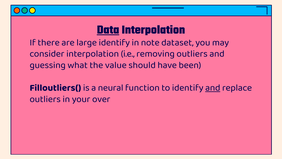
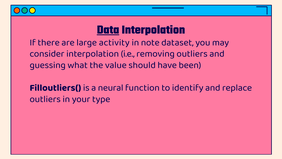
large identify: identify -> activity (114, 42)
and underline: present -> none (213, 87)
over: over -> type (101, 99)
